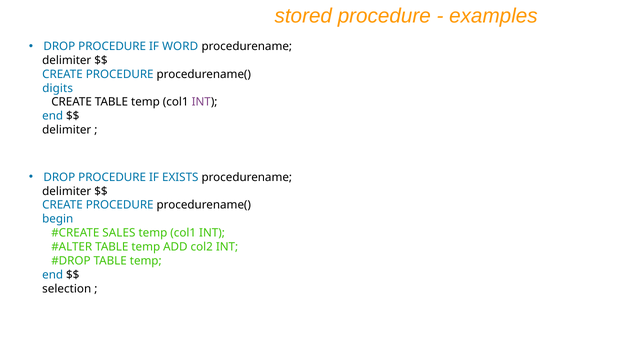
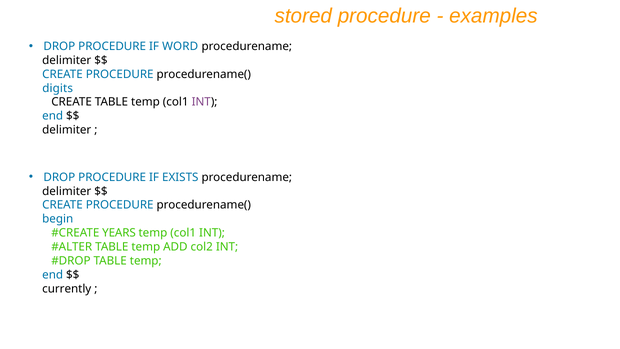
SALES: SALES -> YEARS (119, 233)
selection: selection -> currently (67, 289)
